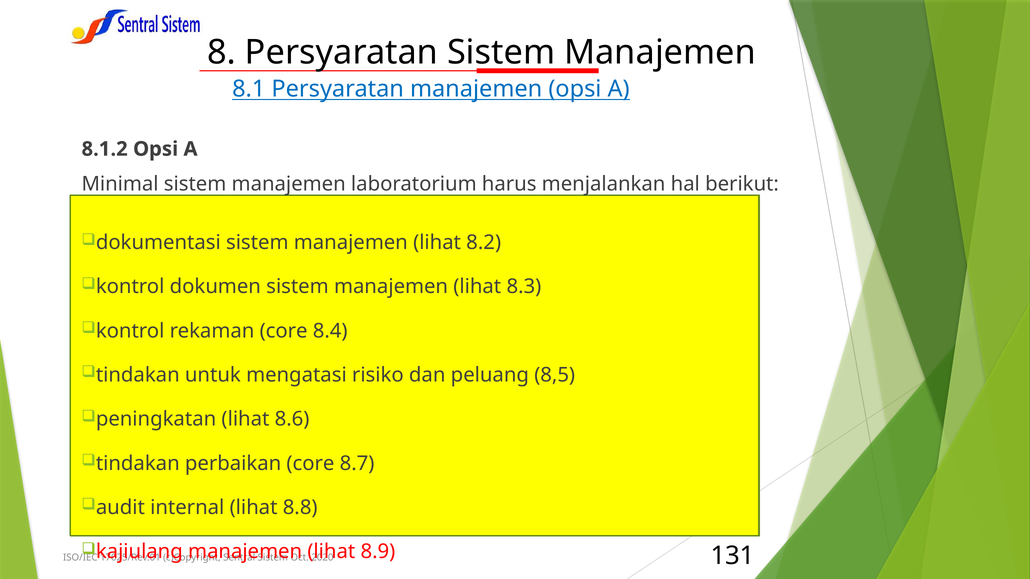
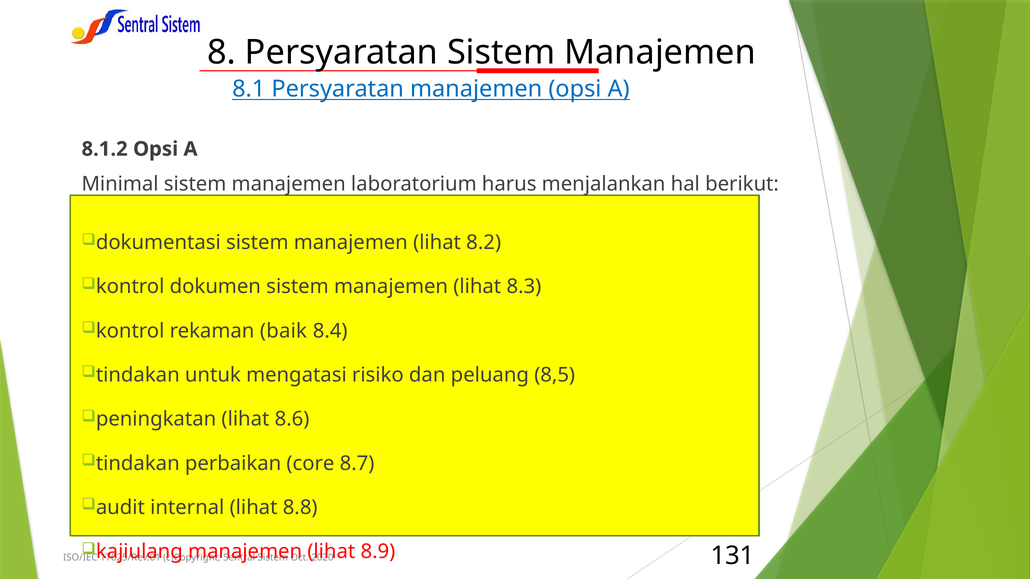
rekaman core: core -> baik (283, 331)
